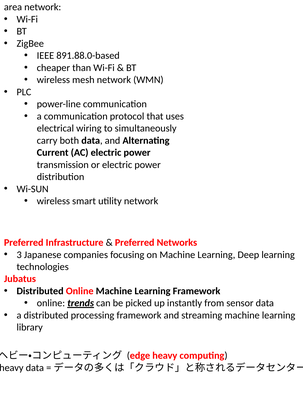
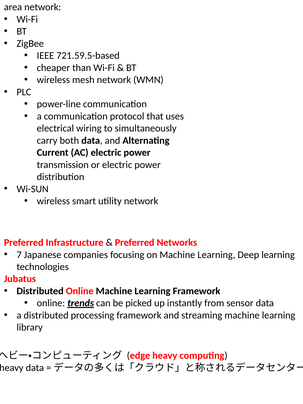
891.88.0-based: 891.88.0-based -> 721.59.5-based (88, 56)
3: 3 -> 7 (19, 255)
